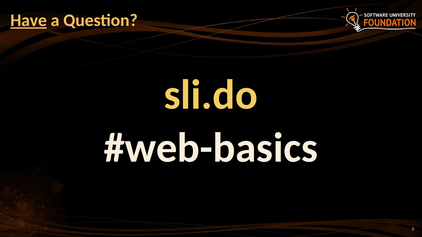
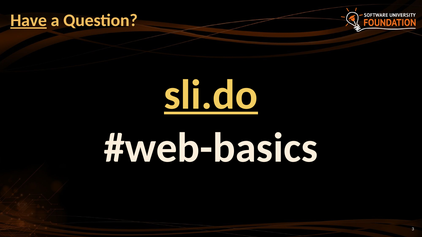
sli.do underline: none -> present (211, 95)
